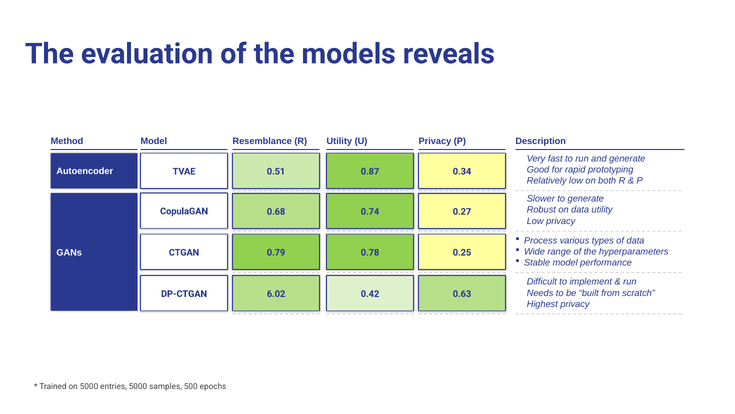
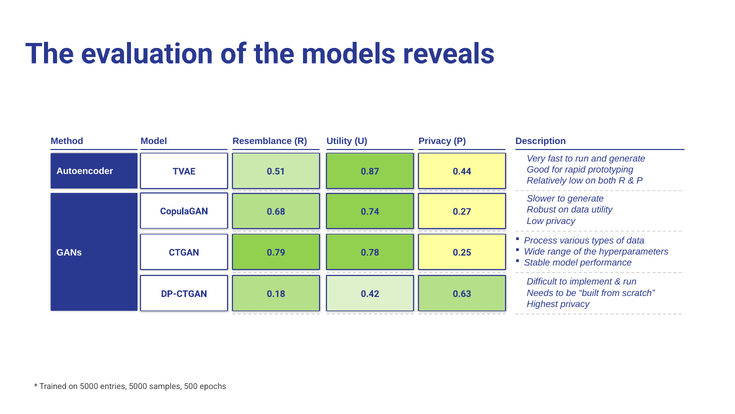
0.34: 0.34 -> 0.44 (462, 171)
6.02: 6.02 -> 0.18 (276, 293)
